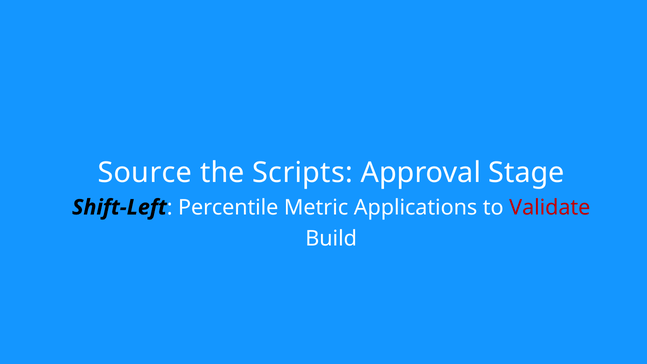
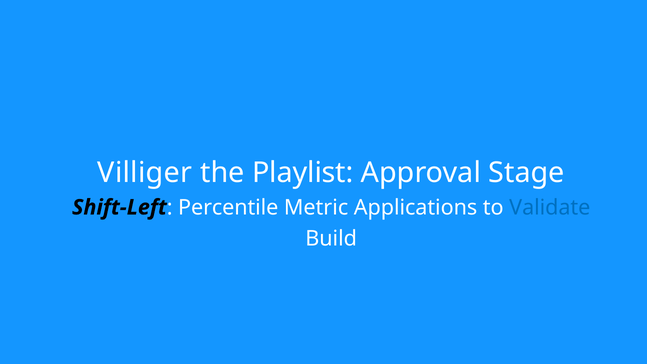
Source: Source -> Villiger (145, 172)
Scripts: Scripts -> Playlist (303, 172)
Validate colour: red -> blue (550, 207)
